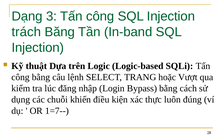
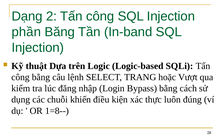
3: 3 -> 2 (51, 16)
trách: trách -> phần (26, 32)
1=7--: 1=7-- -> 1=8-- (57, 111)
